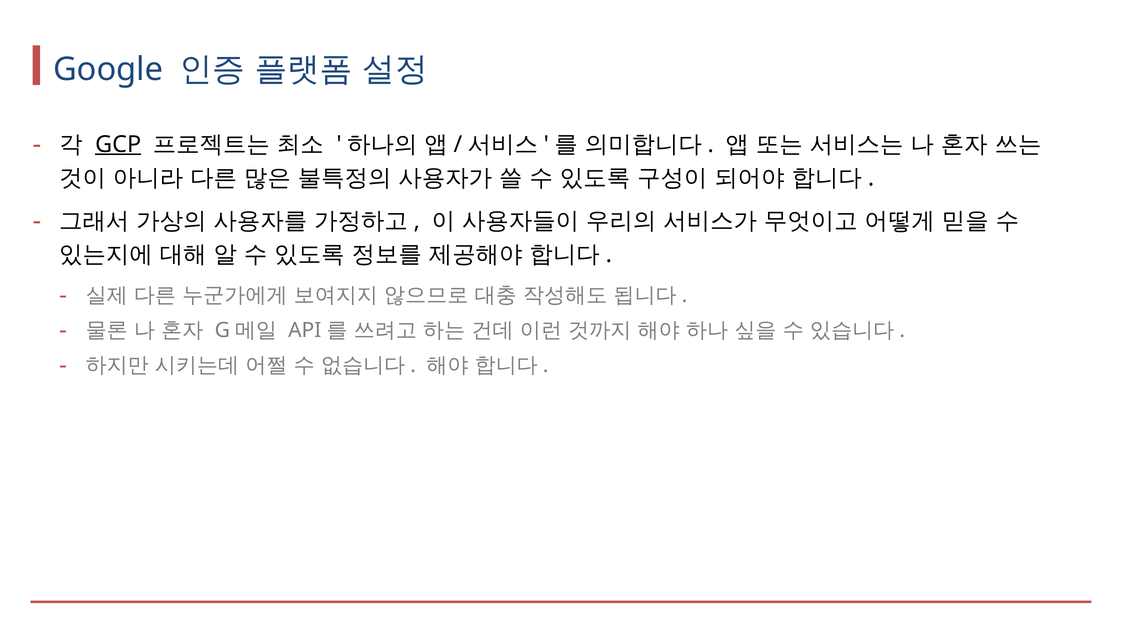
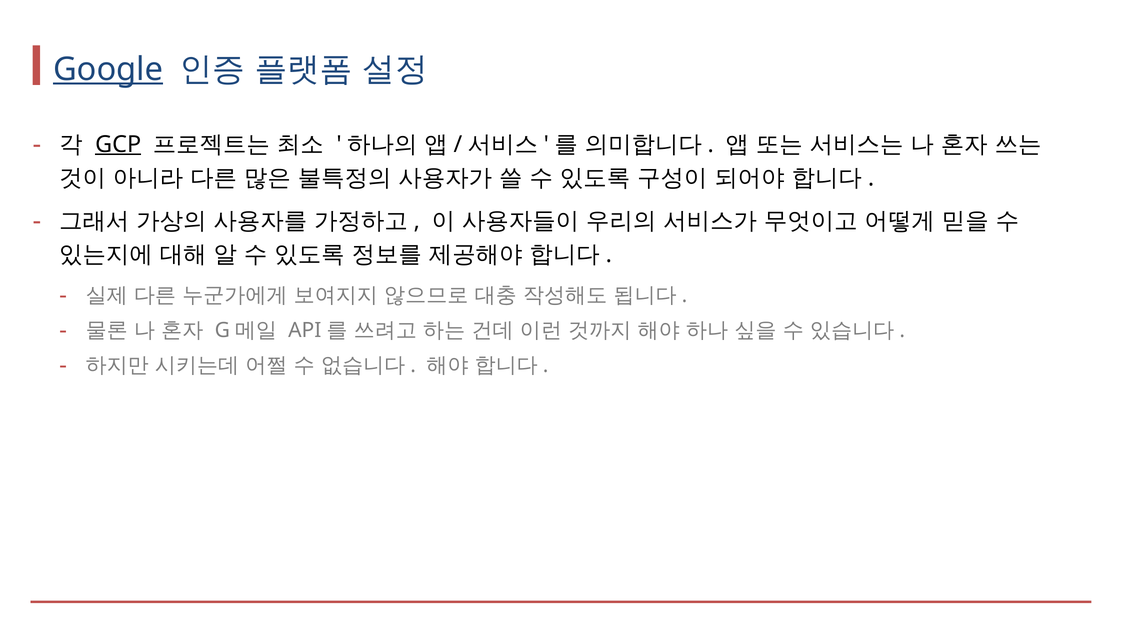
Google underline: none -> present (108, 70)
